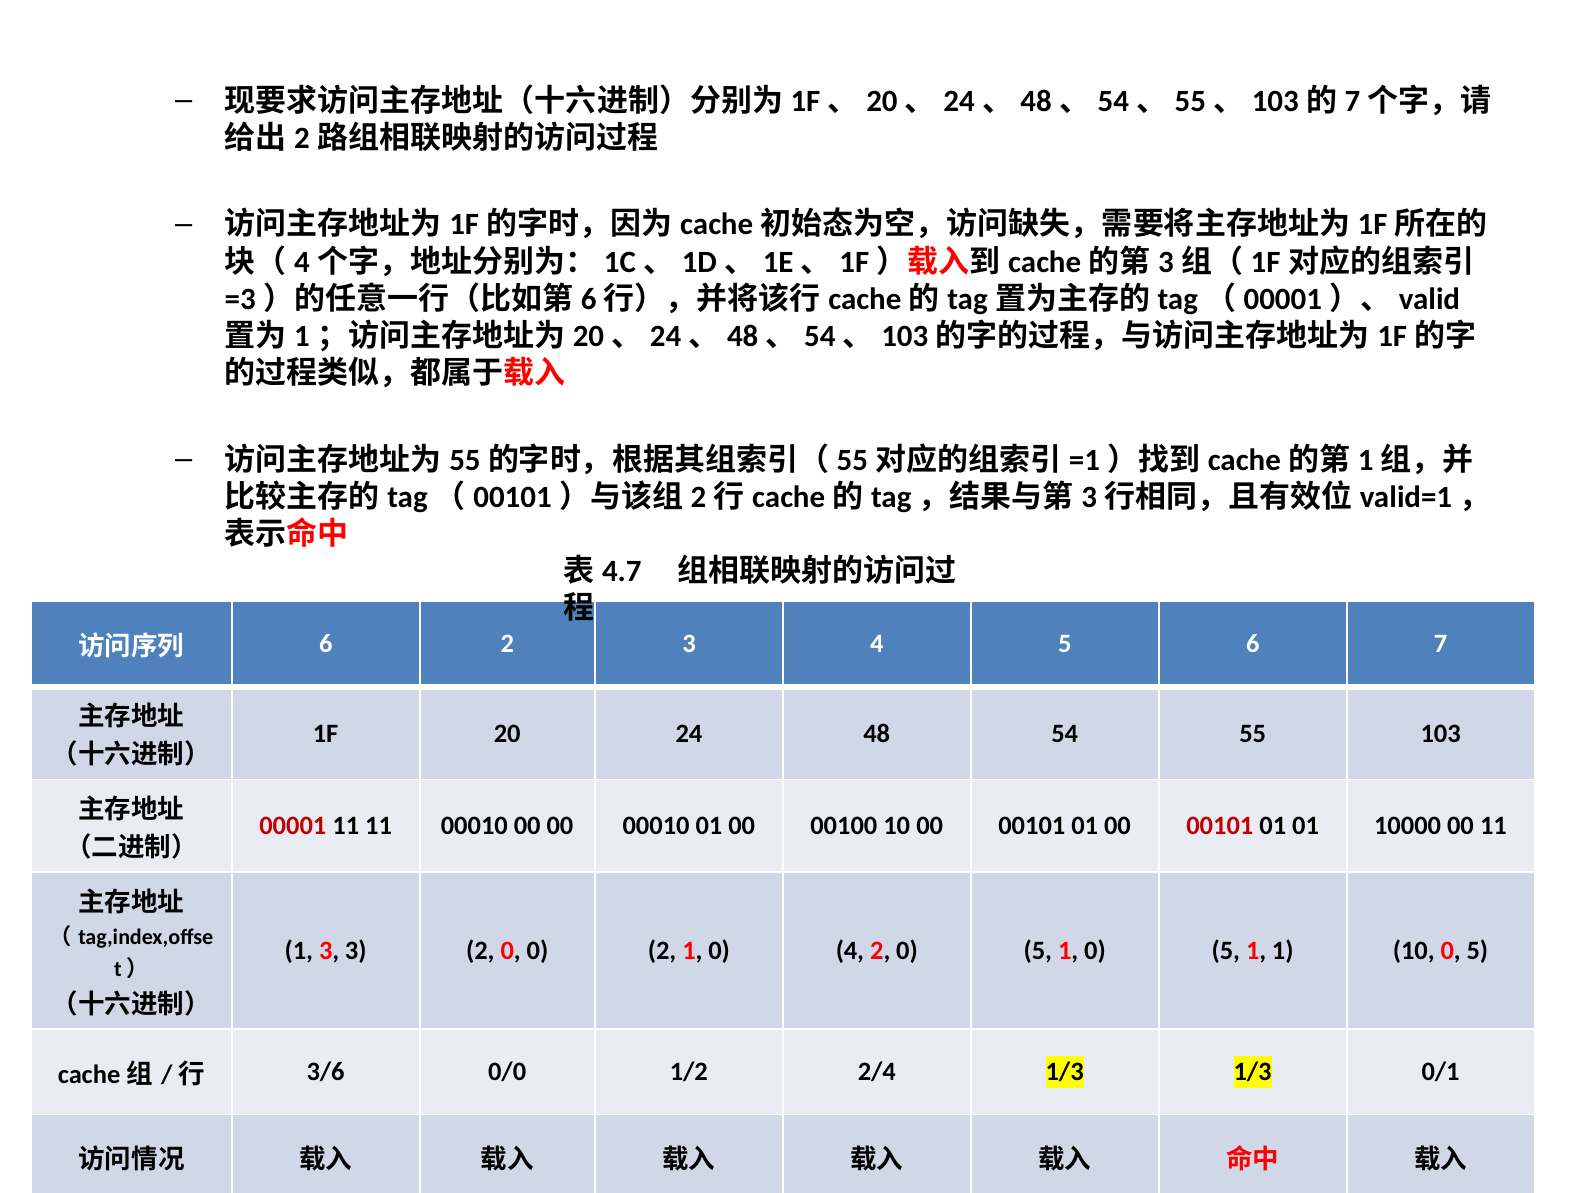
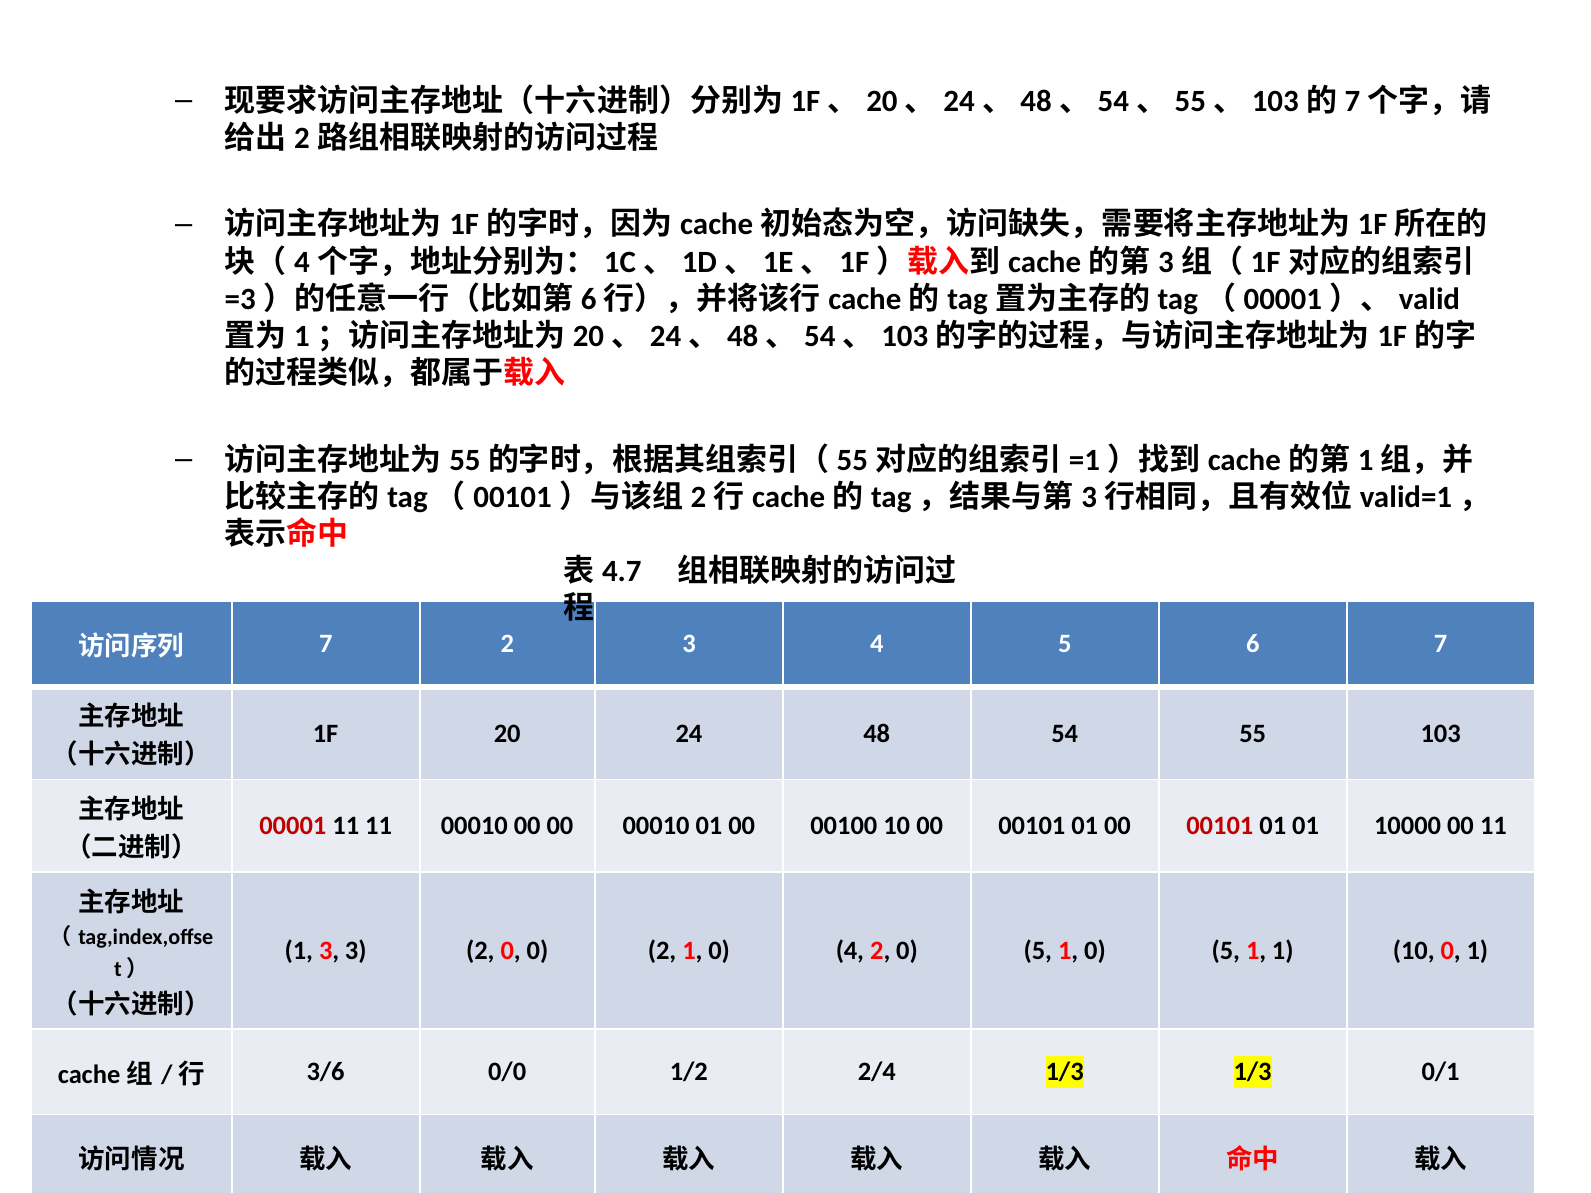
6: 6 -> 7 (326, 644)
10 0 5: 5 -> 1 (1477, 951)
